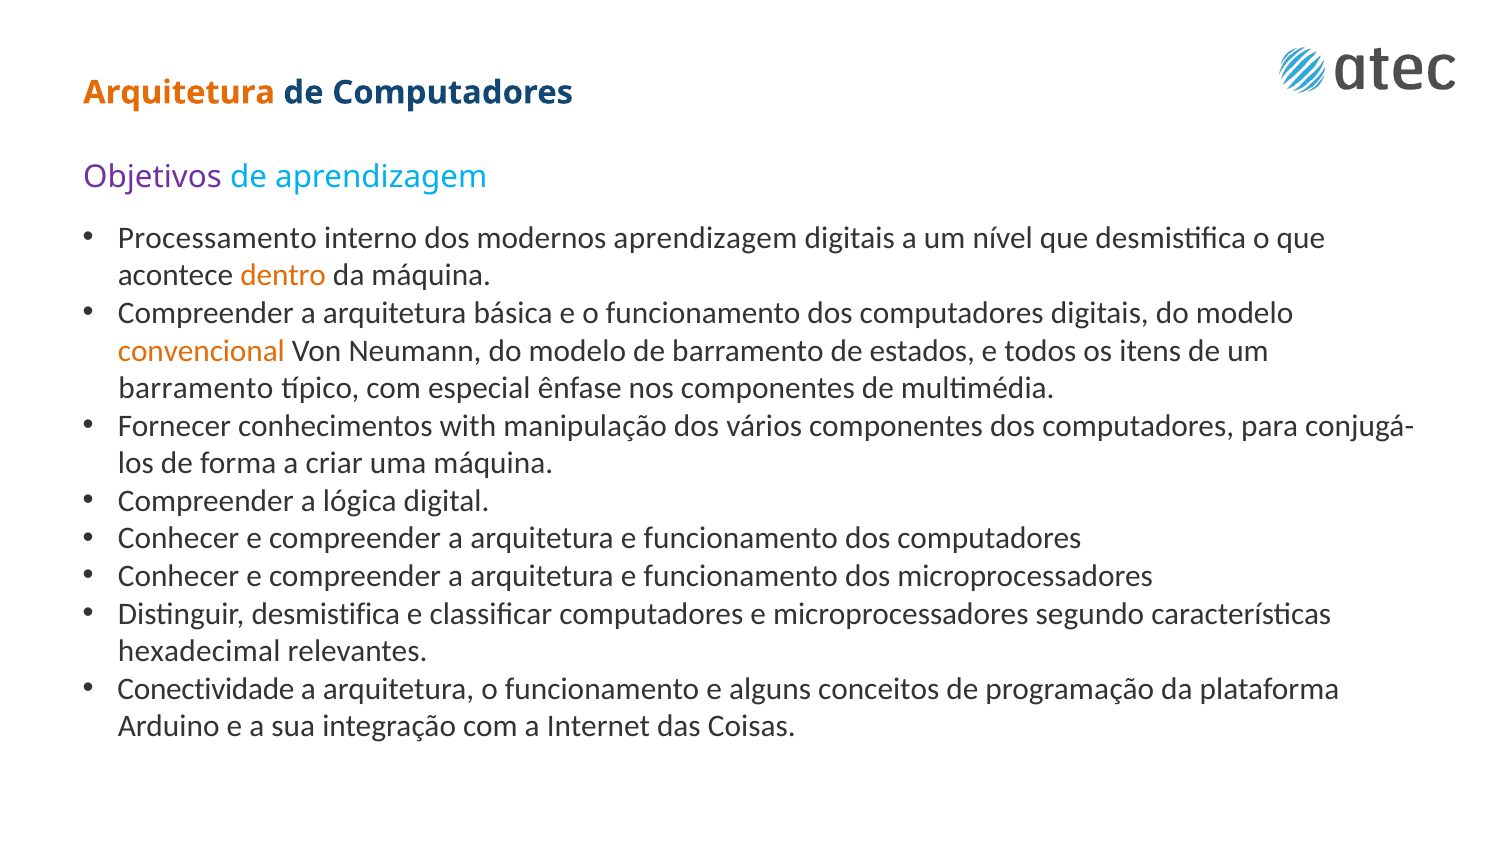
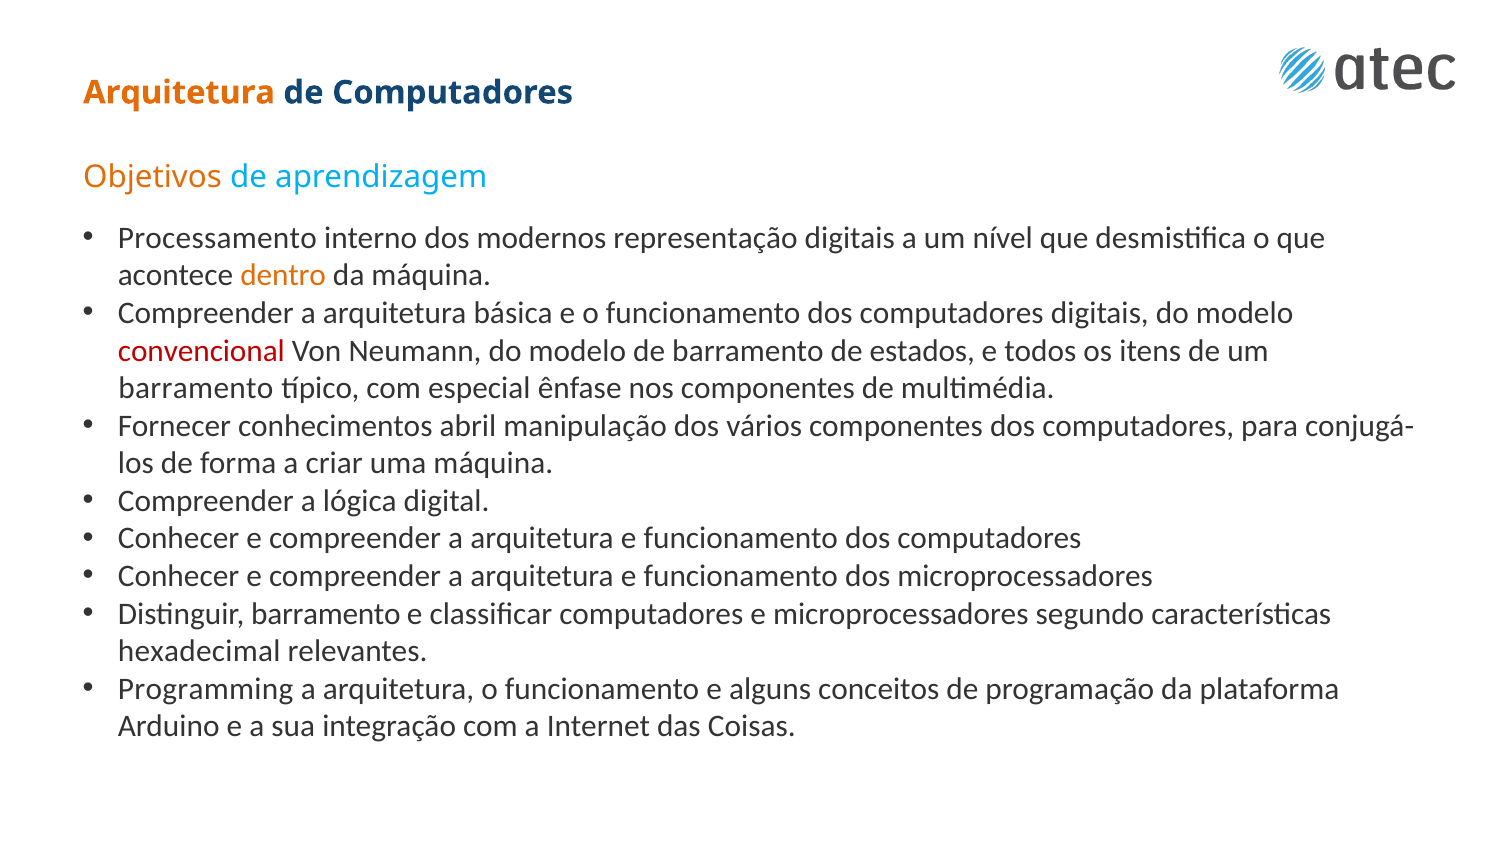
Objetivos colour: purple -> orange (152, 177)
modernos aprendizagem: aprendizagem -> representação (706, 238)
convencional colour: orange -> red (201, 351)
with: with -> abril (468, 426)
Distinguir desmistifica: desmistifica -> barramento (326, 614)
Conectividade: Conectividade -> Programming (206, 689)
